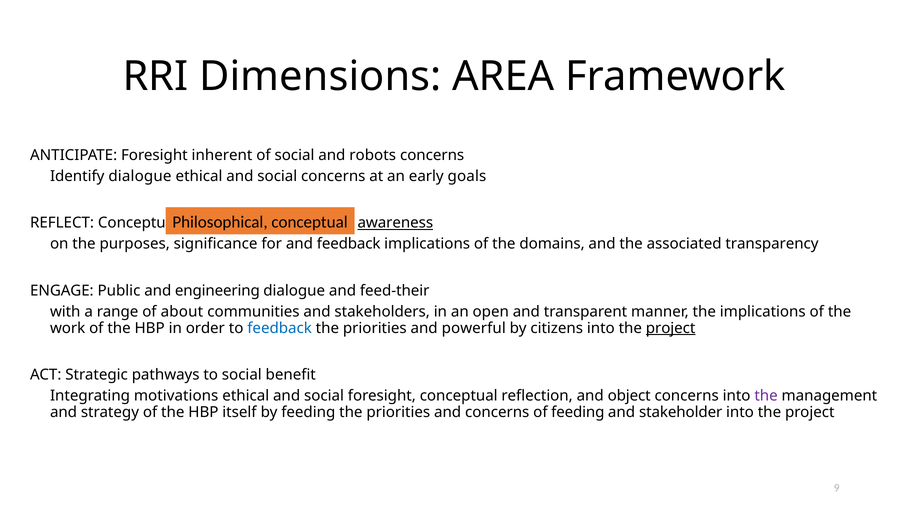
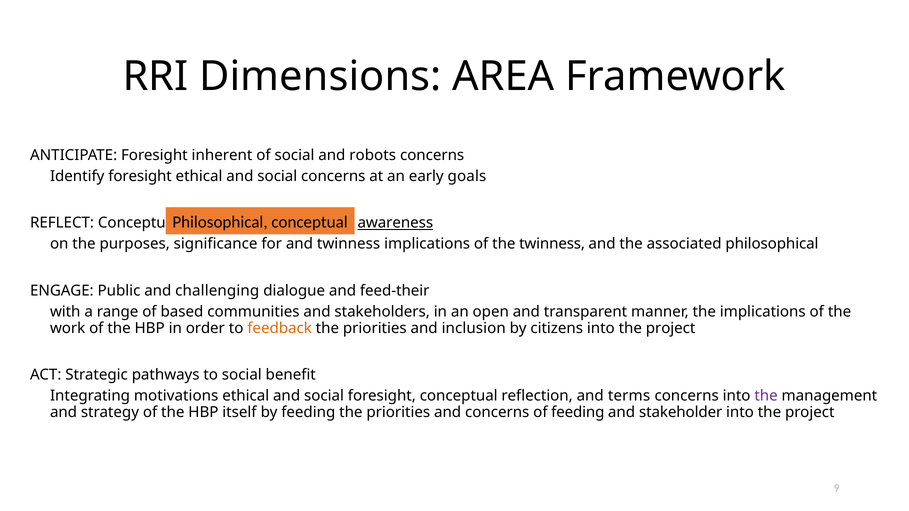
Identify dialogue: dialogue -> foresight (140, 176)
and feedback: feedback -> twinness (349, 244)
the domains: domains -> twinness (552, 244)
associated transparency: transparency -> philosophical (772, 244)
engineering: engineering -> challenging (217, 291)
about: about -> based (182, 312)
feedback colour: blue -> orange (280, 328)
powerful: powerful -> inclusion (474, 328)
project underline: present -> none (671, 328)
object: object -> terms (629, 396)
